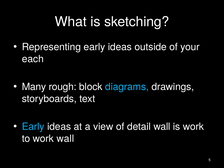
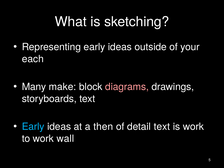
rough: rough -> make (62, 87)
diagrams colour: light blue -> pink (127, 87)
view: view -> then (103, 127)
detail wall: wall -> text (162, 127)
